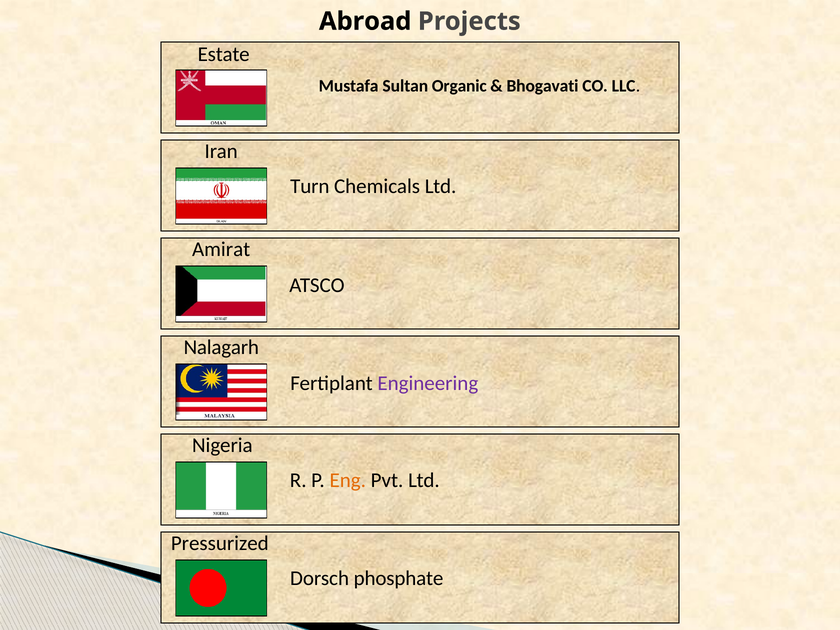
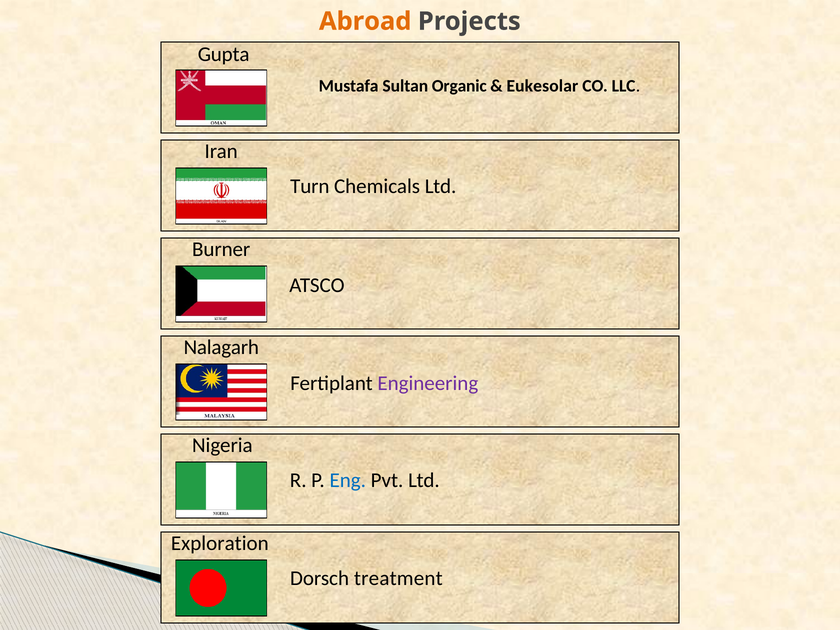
Abroad colour: black -> orange (365, 21)
Estate: Estate -> Gupta (224, 54)
Bhogavati: Bhogavati -> Eukesolar (542, 86)
Amirat: Amirat -> Burner (221, 249)
Eng colour: orange -> blue (348, 480)
Pressurized: Pressurized -> Exploration (220, 543)
phosphate: phosphate -> treatment (398, 578)
